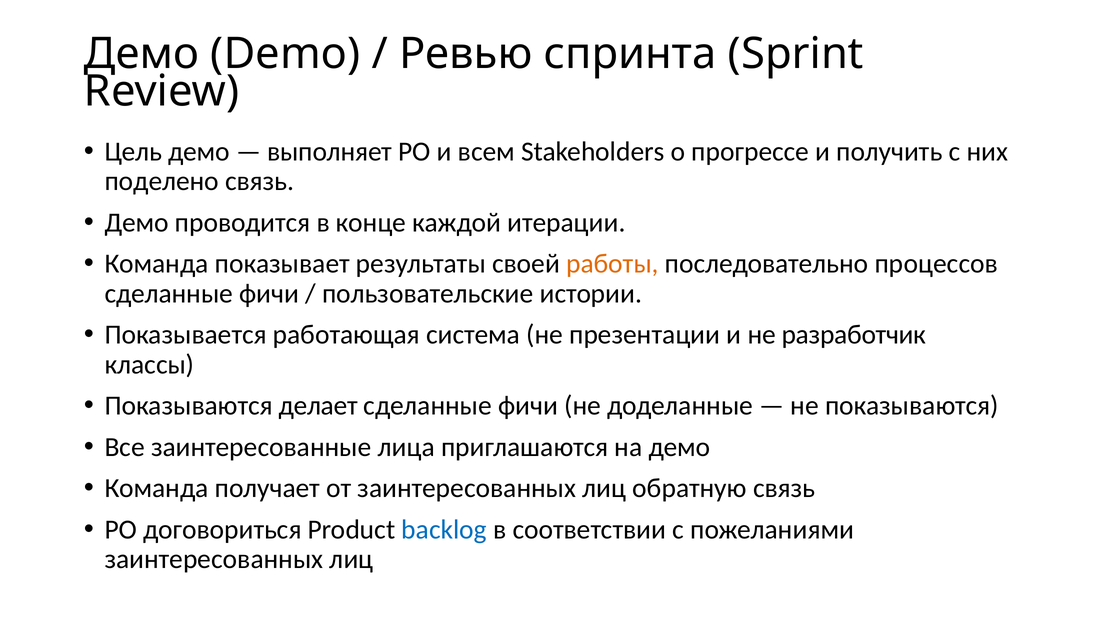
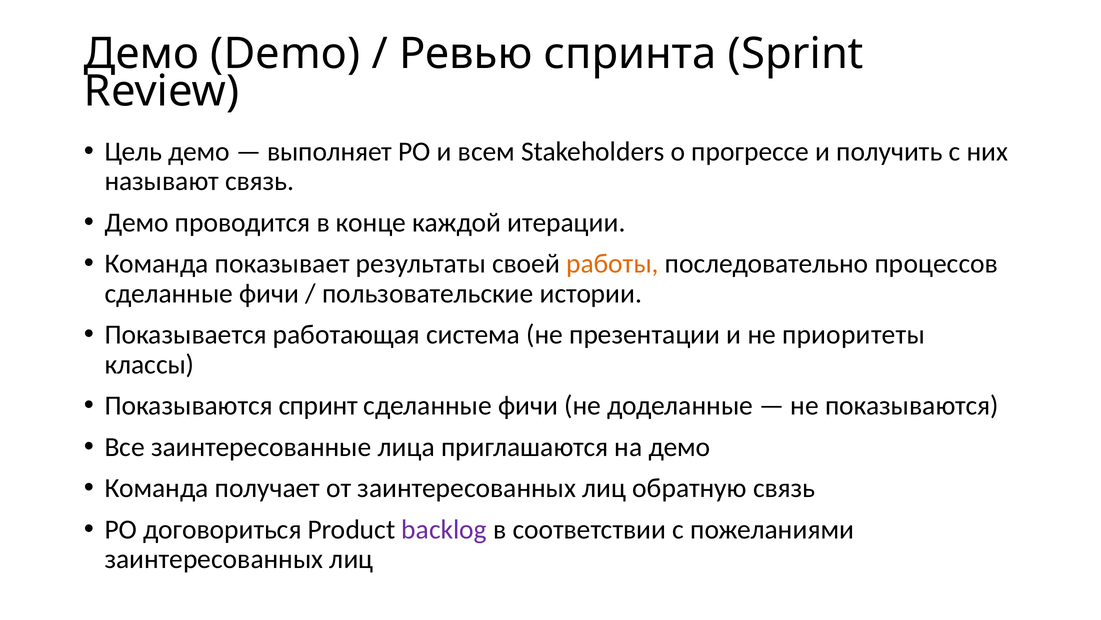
поделено: поделено -> называют (162, 181)
разработчик: разработчик -> приоритеты (854, 334)
делает: делает -> спринт (318, 405)
backlog colour: blue -> purple (444, 529)
